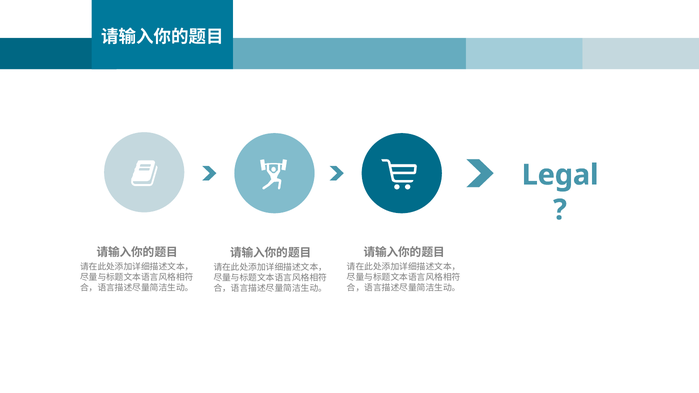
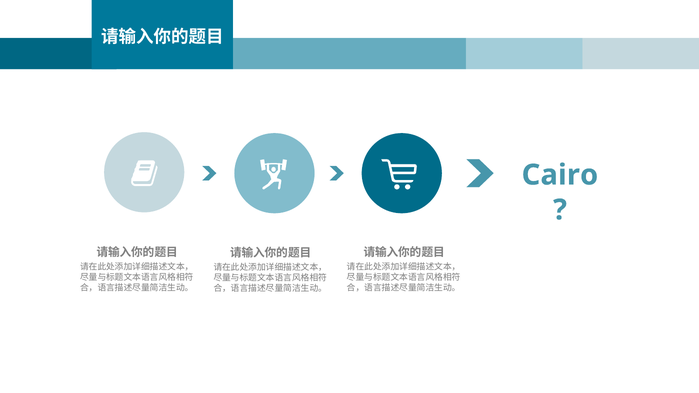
Legal: Legal -> Cairo (560, 175)
